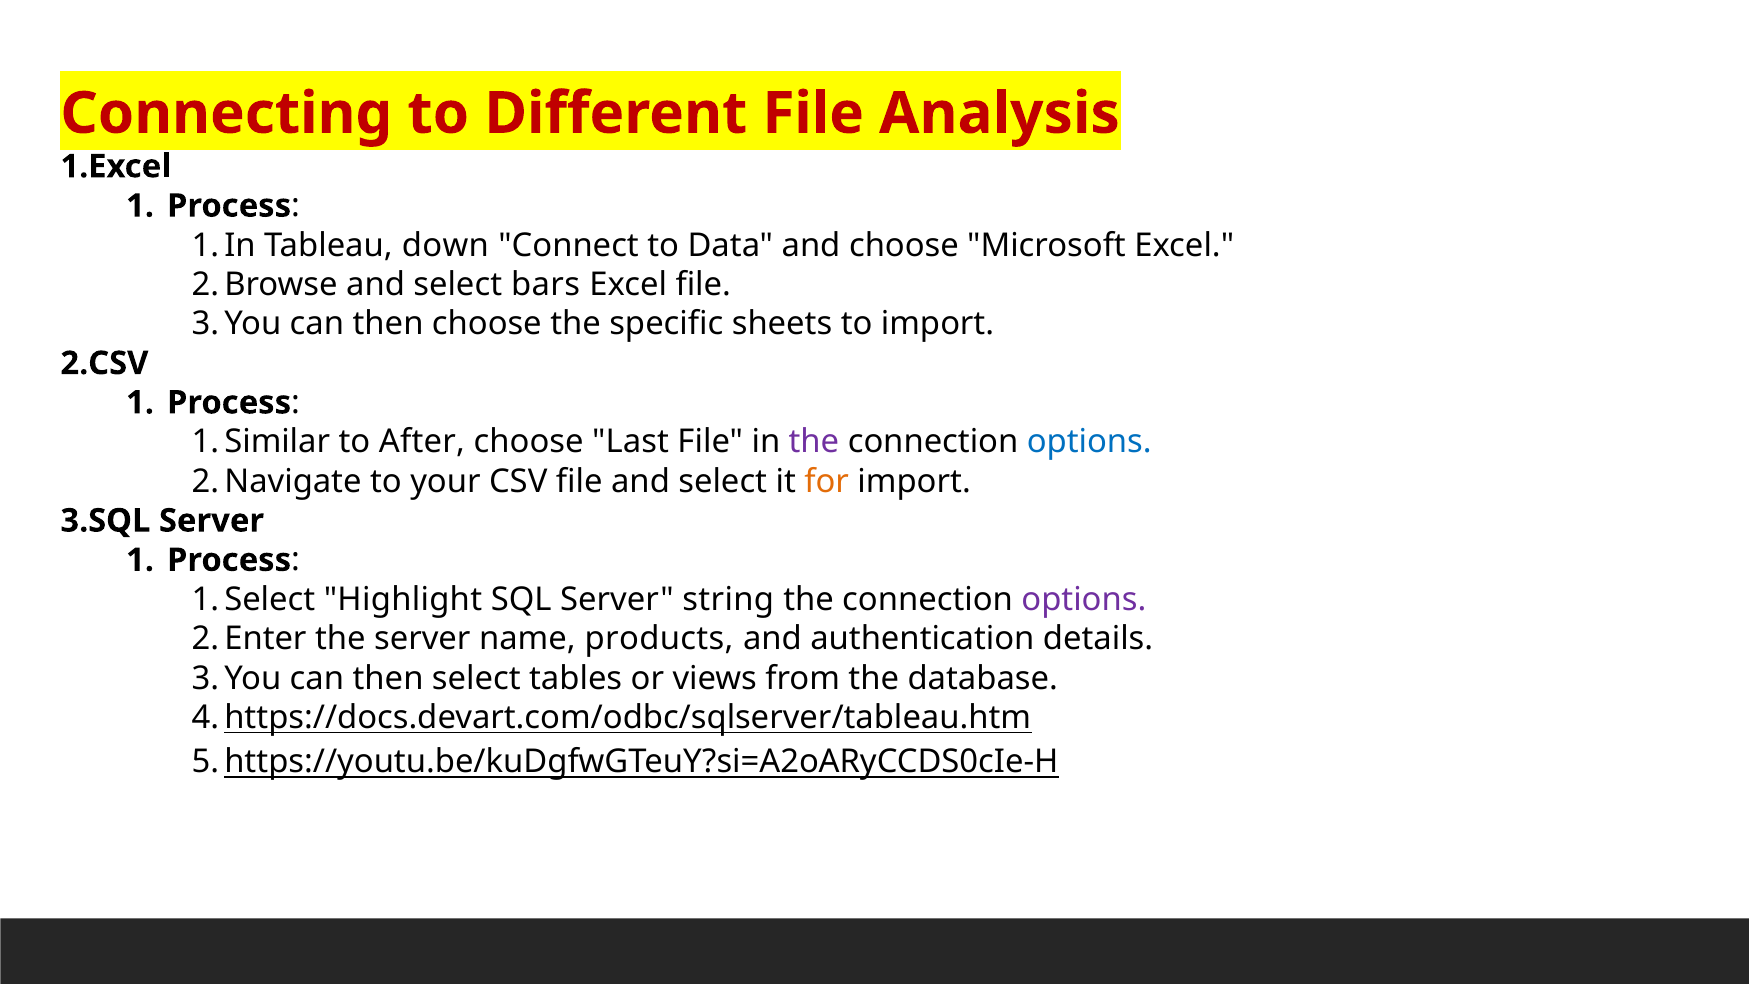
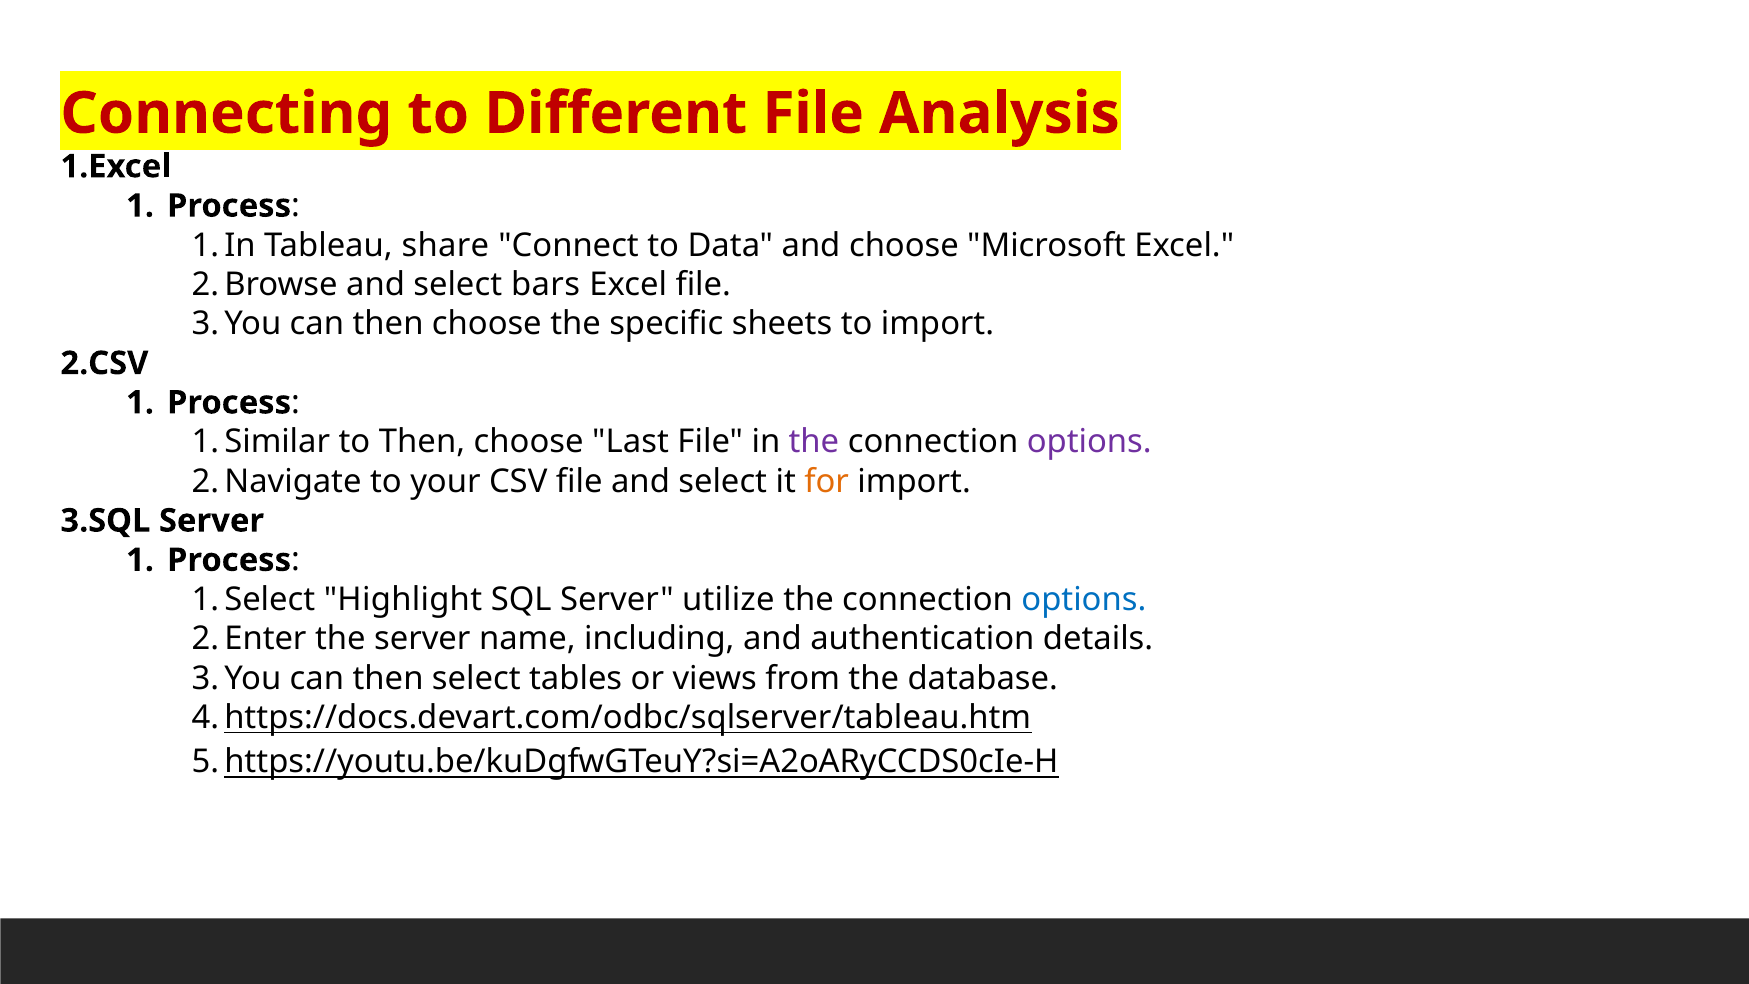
down: down -> share (445, 245)
to After: After -> Then (422, 442)
options colour: blue -> purple (1089, 442)
string: string -> utilize (728, 599)
options colour: purple -> blue (1084, 599)
products: products -> including (659, 639)
